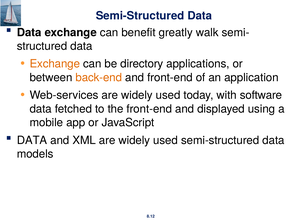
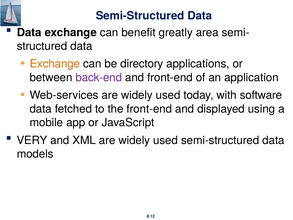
walk: walk -> area (207, 32)
back-end colour: orange -> purple (99, 77)
DATA: DATA -> VERY (32, 140)
